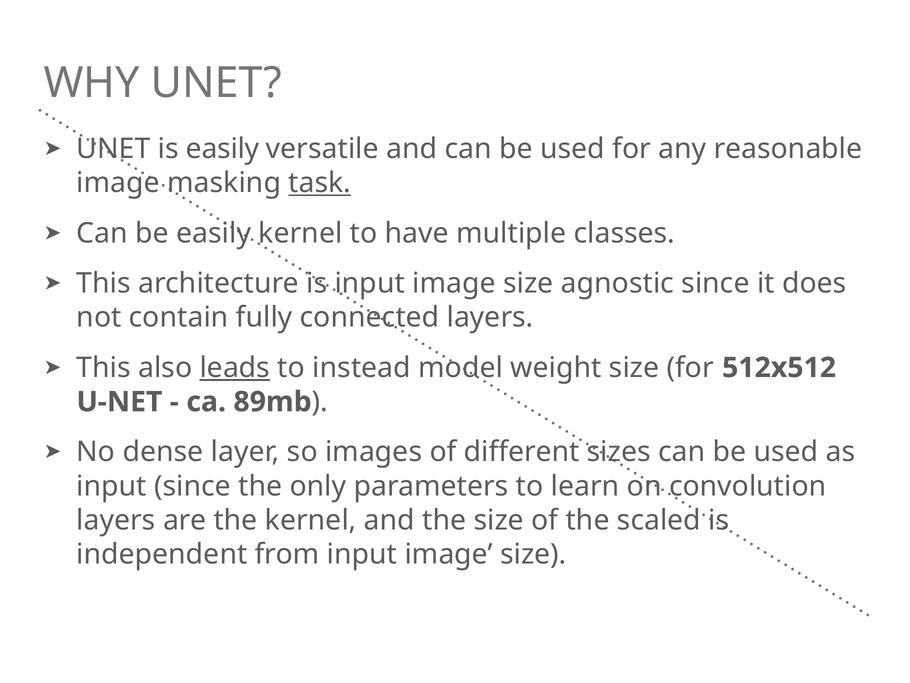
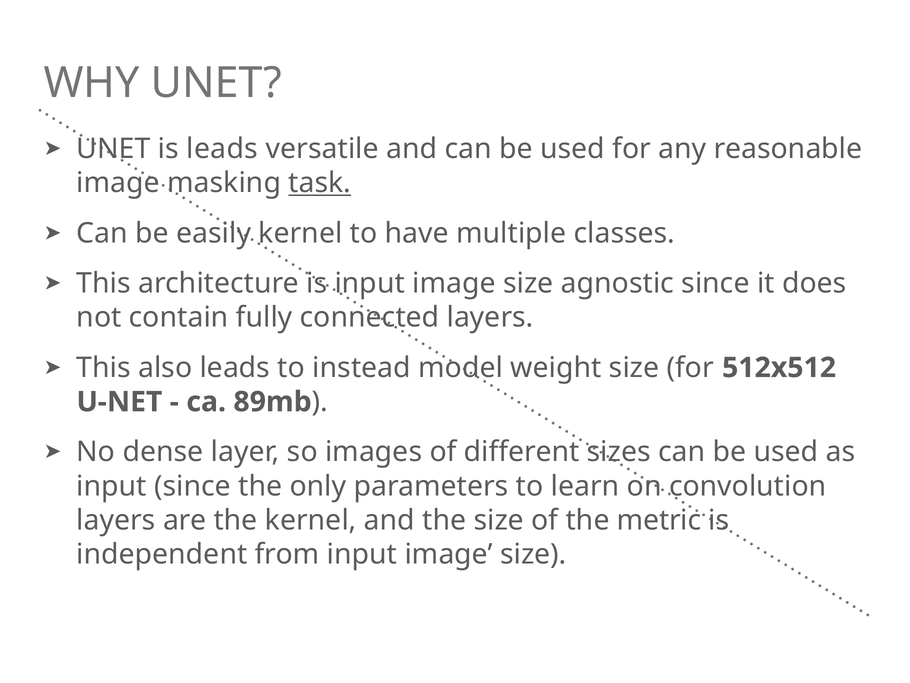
is easily: easily -> leads (222, 149)
leads underline: present -> none (235, 367)
scaled: scaled -> metric (659, 520)
